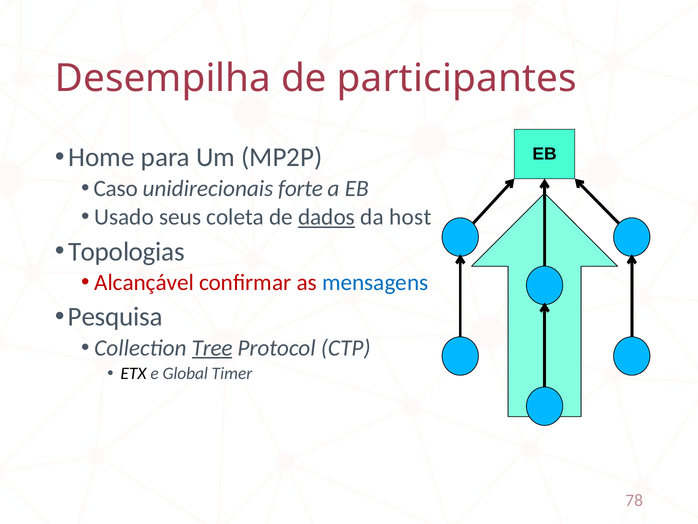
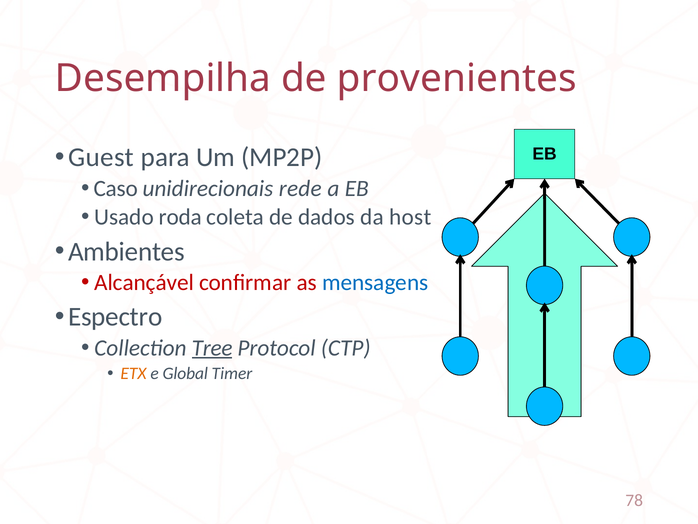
participantes: participantes -> provenientes (457, 78)
Home: Home -> Guest (101, 157)
forte: forte -> rede (300, 188)
seus: seus -> roda (180, 217)
dados underline: present -> none (327, 217)
Topologias: Topologias -> Ambientes (126, 251)
Pesquisa: Pesquisa -> Espectro (115, 317)
ETX colour: black -> orange (133, 373)
